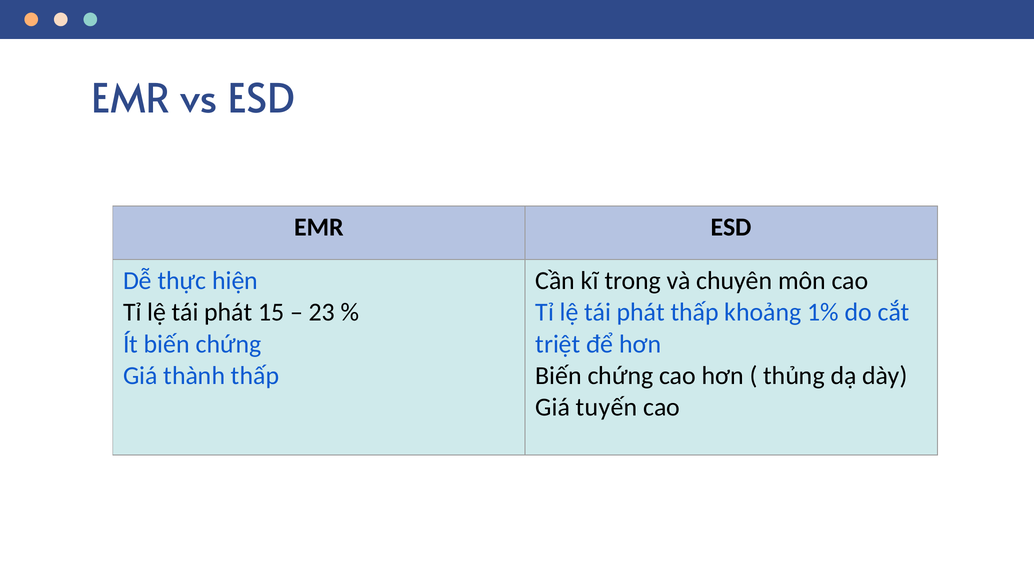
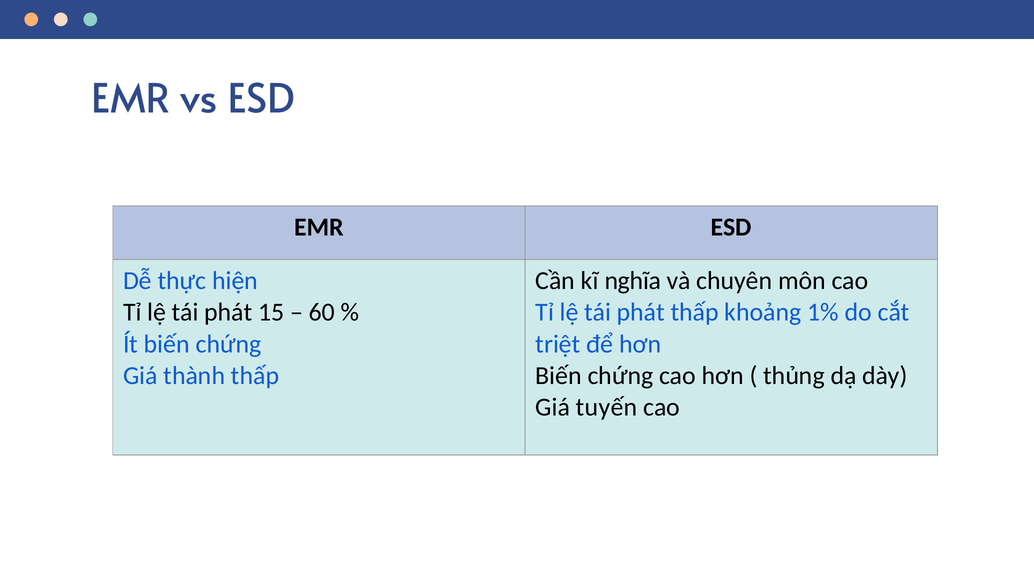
trong: trong -> nghĩa (633, 281)
23: 23 -> 60 (322, 312)
